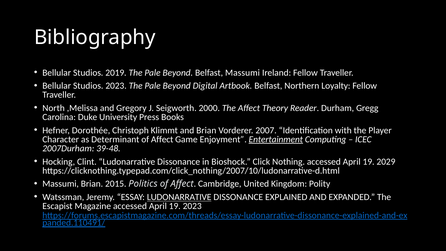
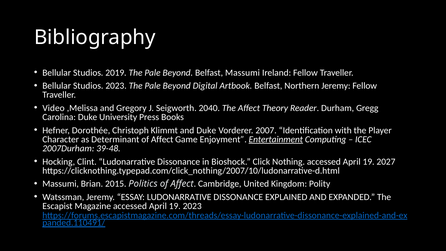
Northern Loyalty: Loyalty -> Jeremy (336, 86)
North: North -> Video (54, 108)
2000: 2000 -> 2040 (209, 108)
and Brian: Brian -> Duke (206, 130)
2029: 2029 -> 2027 (386, 162)
LUDONARRATIVE underline: present -> none (179, 197)
